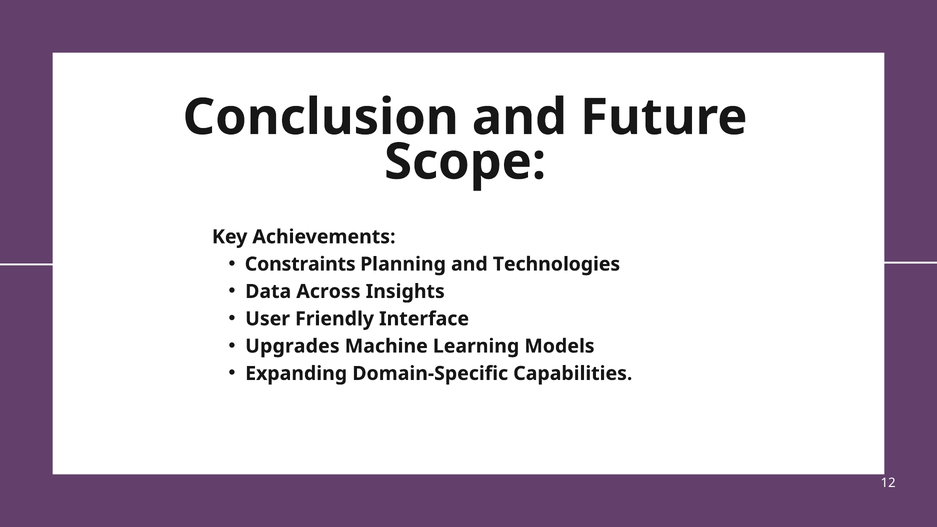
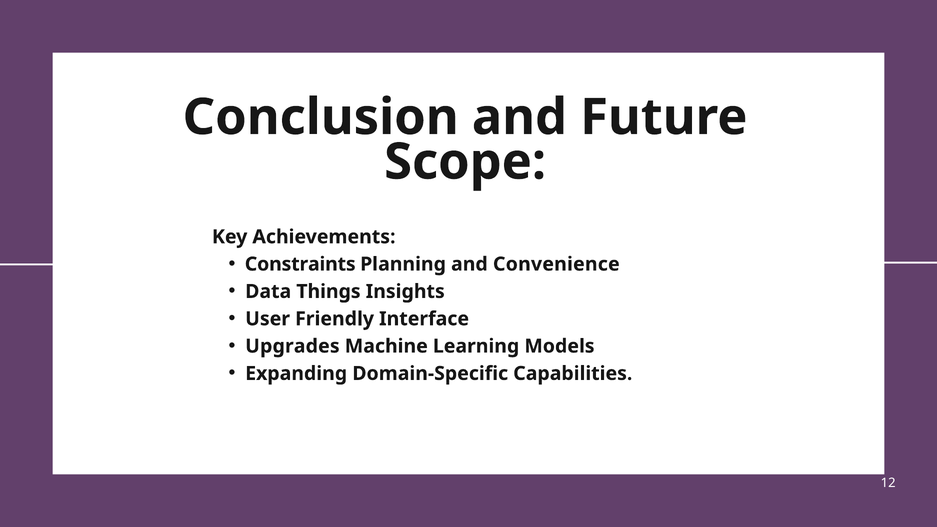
Technologies: Technologies -> Convenience (556, 264)
Across: Across -> Things (328, 292)
